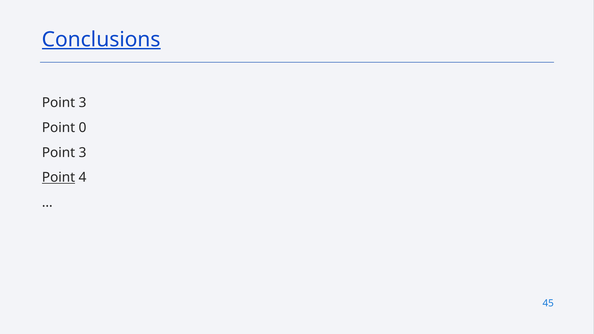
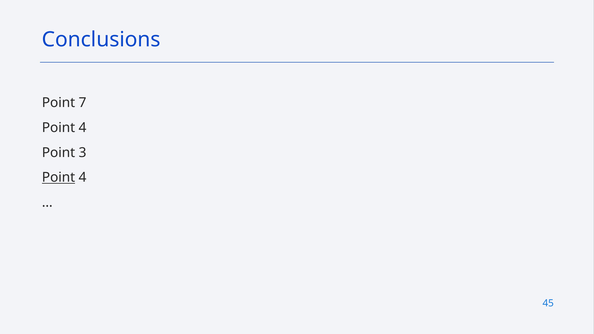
Conclusions underline: present -> none (101, 40)
3: 3 -> 7 (83, 103)
0: 0 -> 4 (83, 128)
